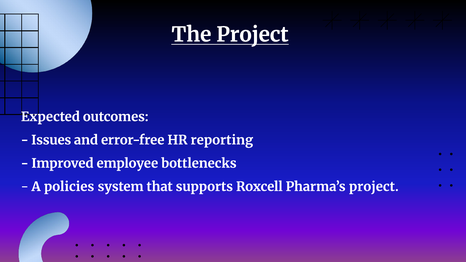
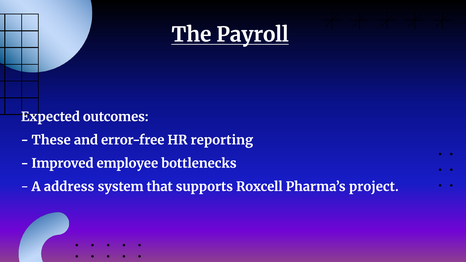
The Project: Project -> Payroll (252, 35)
Issues: Issues -> These (51, 140)
policies: policies -> address (69, 187)
